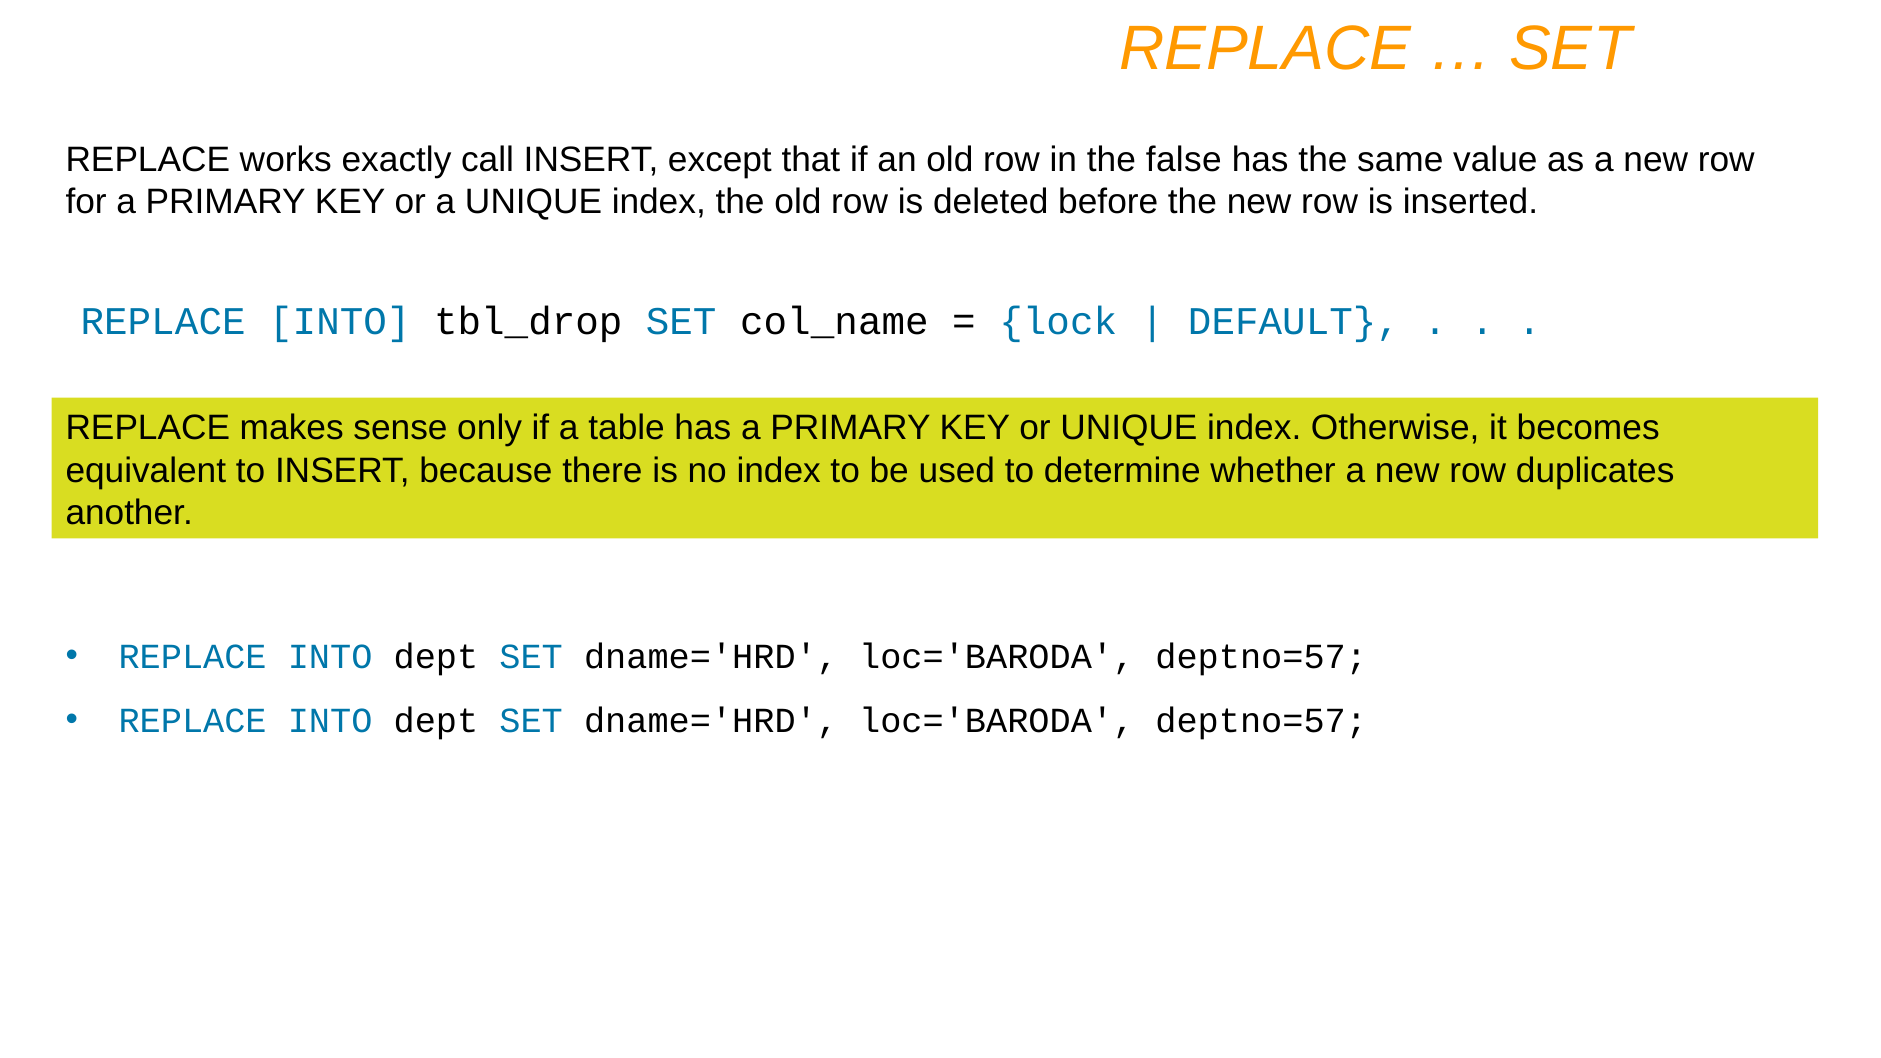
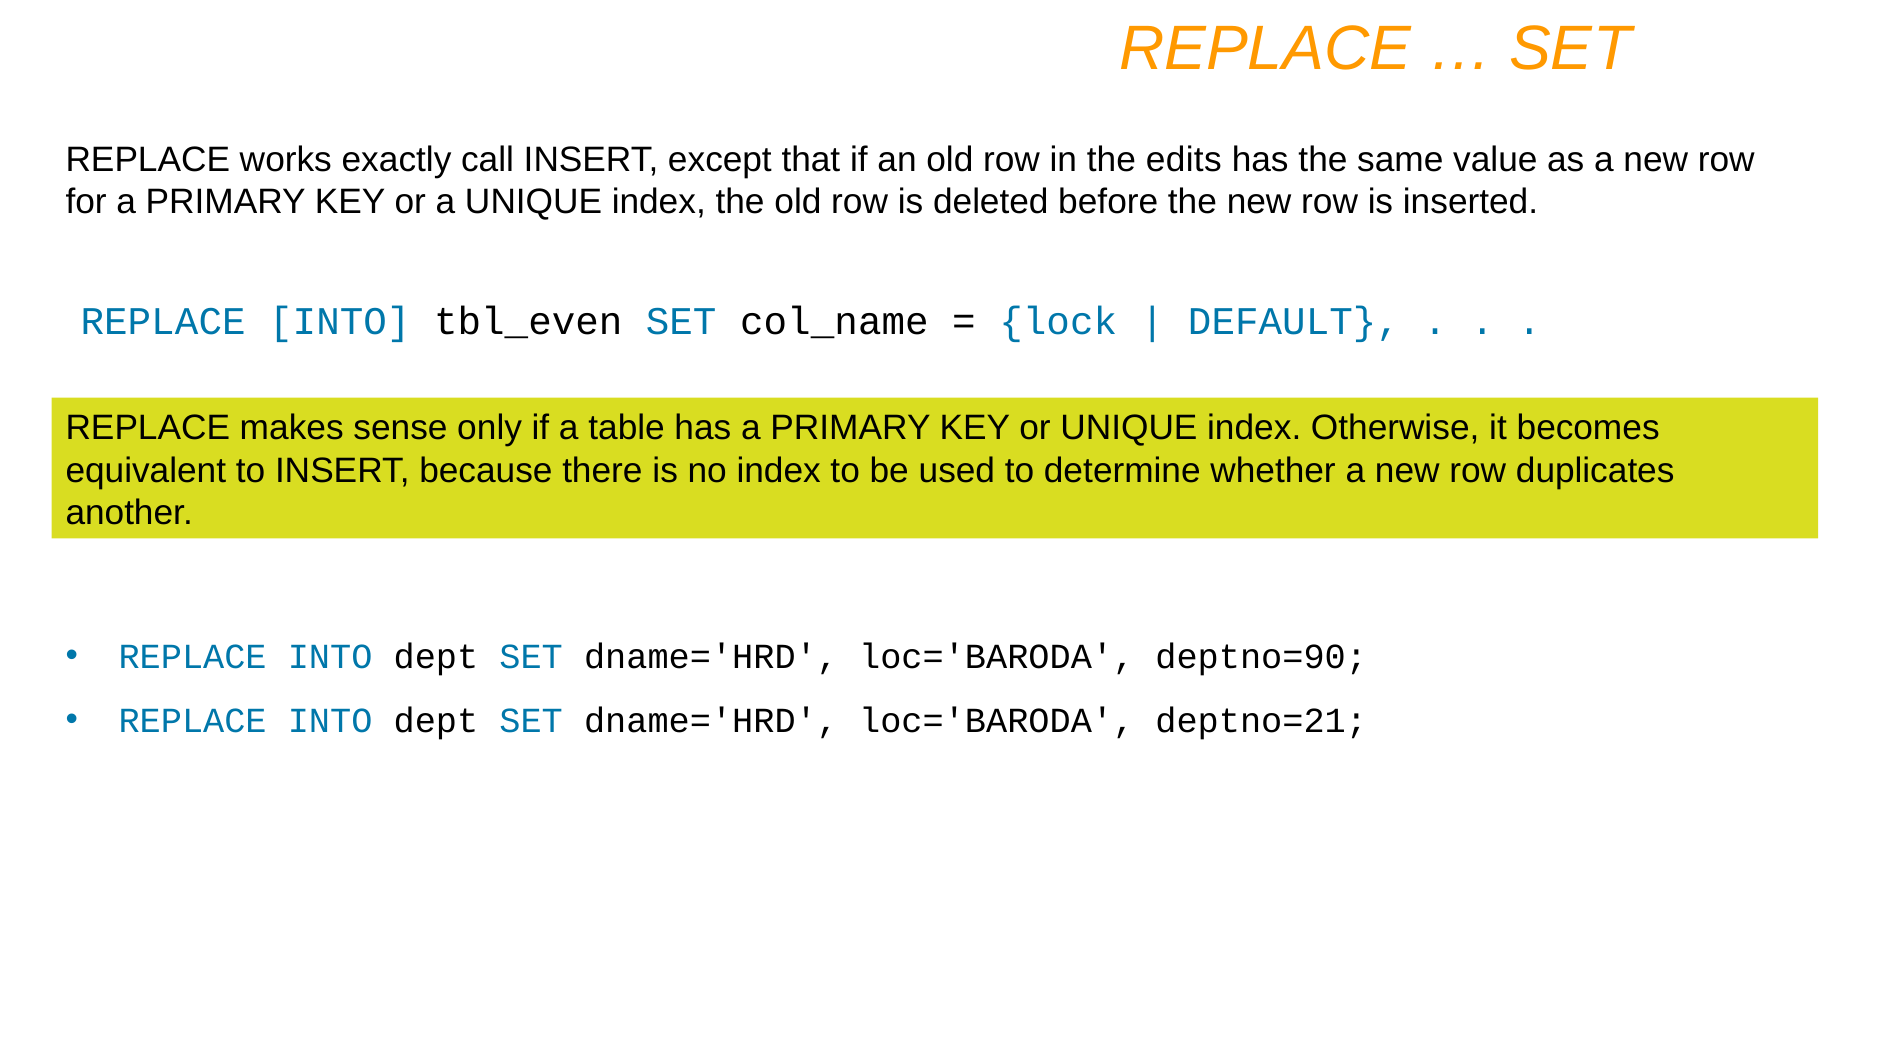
false: false -> edits (1184, 160)
tbl_drop: tbl_drop -> tbl_even (528, 321)
deptno=57: deptno=57 -> deptno=90 (1261, 657)
deptno=57: deptno=57 -> deptno=21 (1261, 721)
